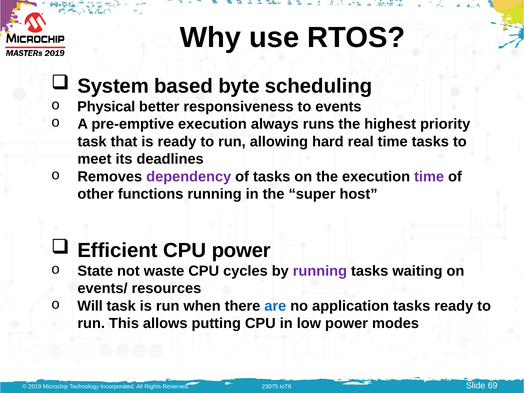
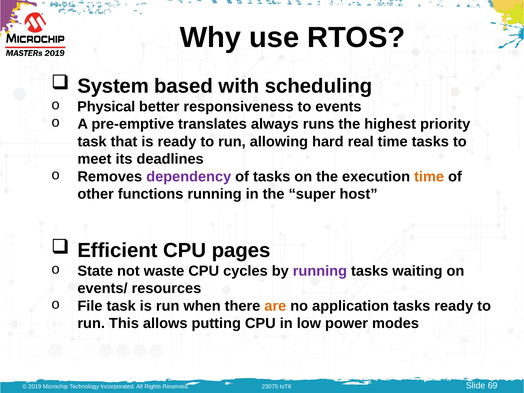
byte: byte -> with (239, 86)
pre-emptive execution: execution -> translates (212, 124)
time colour: purple -> orange (429, 177)
CPU power: power -> pages (241, 250)
Will: Will -> File (90, 306)
are colour: blue -> orange (275, 306)
